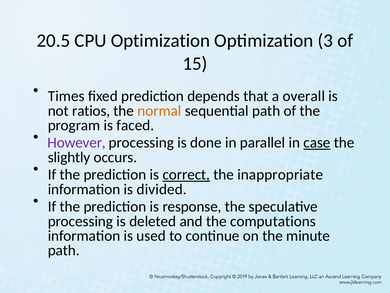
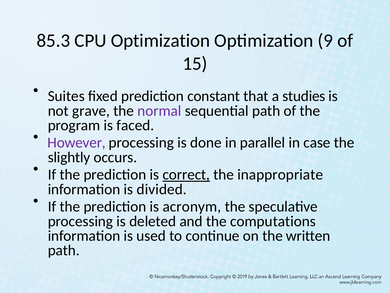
20.5: 20.5 -> 85.3 (53, 41)
3: 3 -> 9 (325, 41)
Times: Times -> Suites (66, 96)
depends: depends -> constant (214, 96)
overall: overall -> studies (304, 96)
ratios: ratios -> grave (91, 111)
normal colour: orange -> purple (159, 111)
case underline: present -> none (317, 142)
response: response -> acronym (192, 206)
minute: minute -> written (308, 235)
